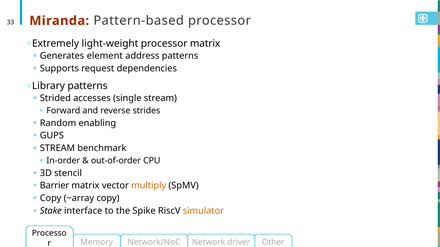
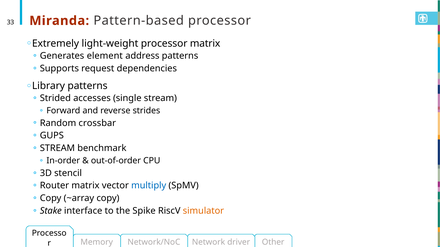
enabling: enabling -> crossbar (97, 123)
Barrier: Barrier -> Router (54, 186)
multiply colour: orange -> blue (149, 186)
